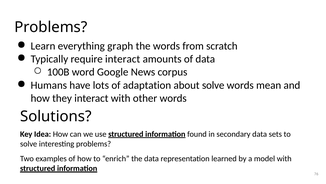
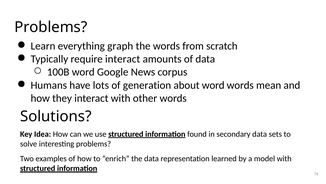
adaptation: adaptation -> generation (147, 85)
about solve: solve -> word (213, 85)
